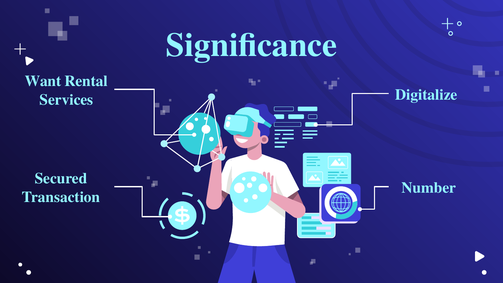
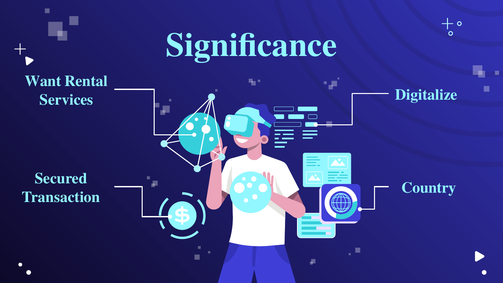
Number: Number -> Country (429, 188)
